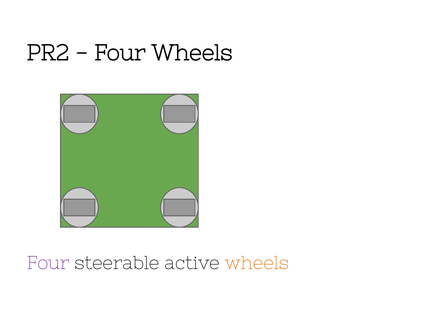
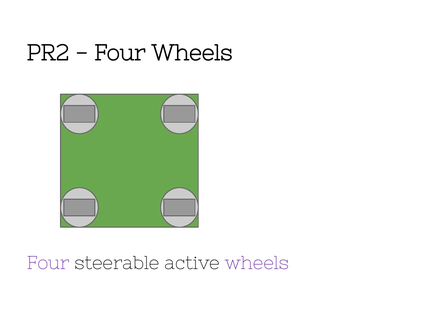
wheels colour: orange -> purple (257, 263)
